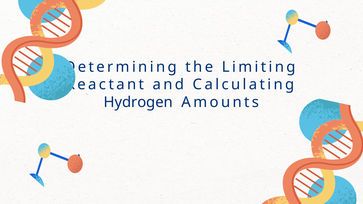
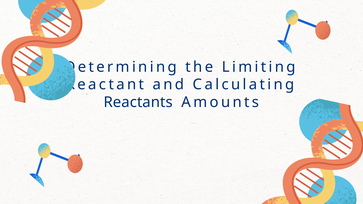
Hydrogen: Hydrogen -> Reactants (138, 102)
